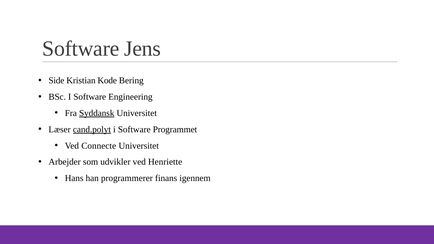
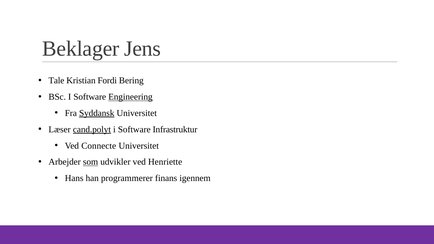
Software: Software -> Beklager (81, 49)
Side: Side -> Tale (56, 81)
Kode: Kode -> Fordi (107, 81)
Engineering underline: none -> present (130, 97)
Programmet: Programmet -> Infrastruktur (175, 130)
som underline: none -> present (91, 162)
